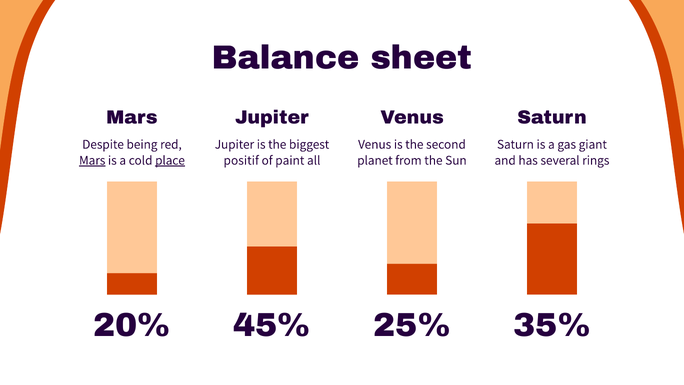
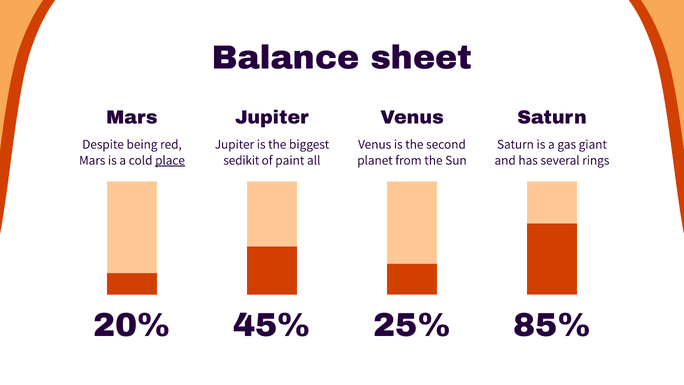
Mars underline: present -> none (92, 160)
positif: positif -> sedikit (241, 160)
35%: 35% -> 85% (552, 325)
